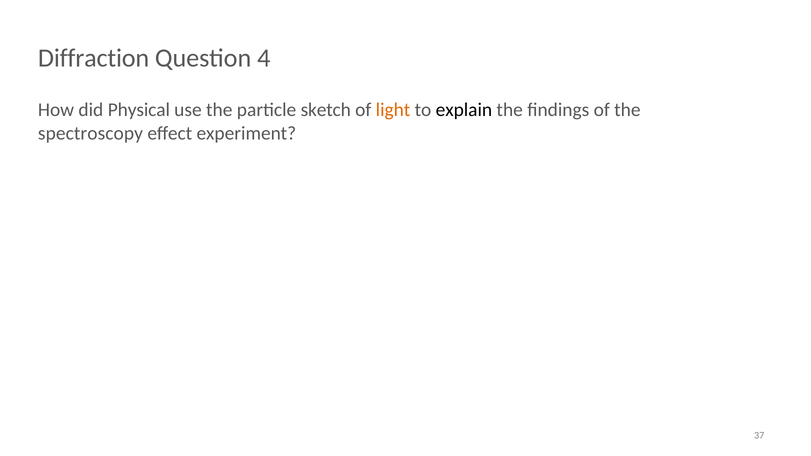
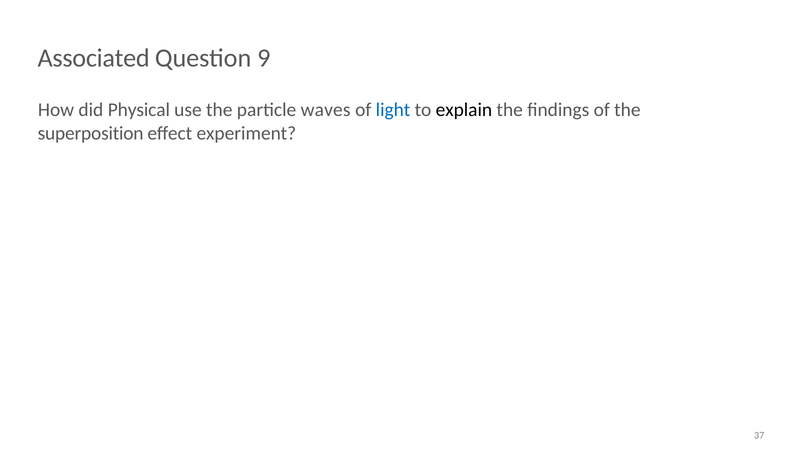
Diffraction: Diffraction -> Associated (94, 58)
4: 4 -> 9 (264, 58)
sketch: sketch -> waves (326, 110)
light colour: orange -> blue (393, 110)
spectroscopy: spectroscopy -> superposition (91, 133)
